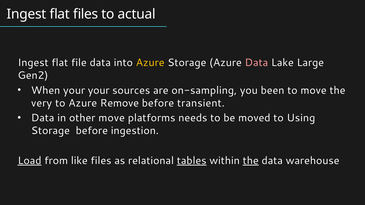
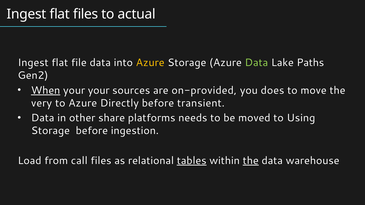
Data colour: pink -> light green (256, 63)
Large: Large -> Paths (310, 63)
When underline: none -> present (46, 90)
on-sampling: on-sampling -> on-provided (204, 90)
been: been -> does (272, 90)
Remove: Remove -> Directly (119, 103)
other move: move -> share (112, 118)
Load underline: present -> none (30, 161)
like: like -> call (79, 161)
